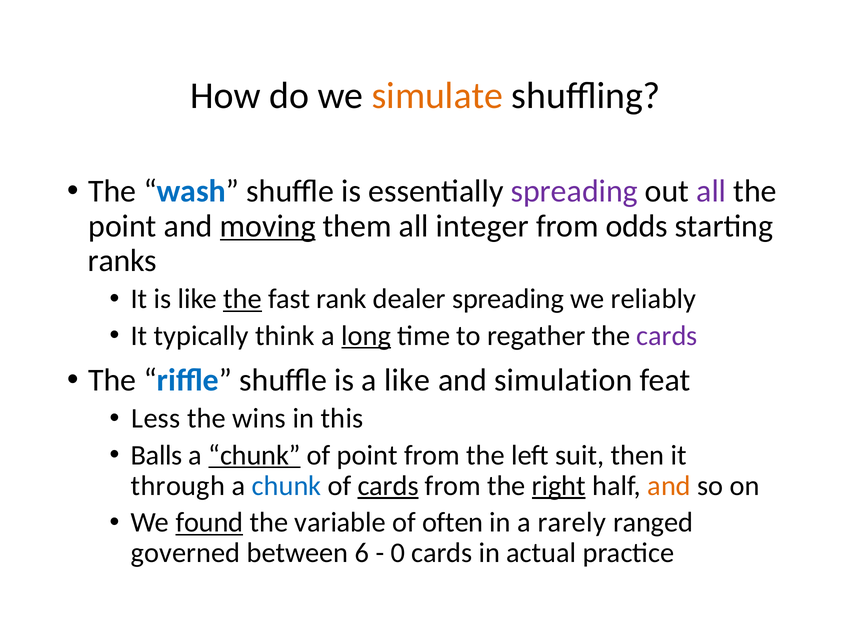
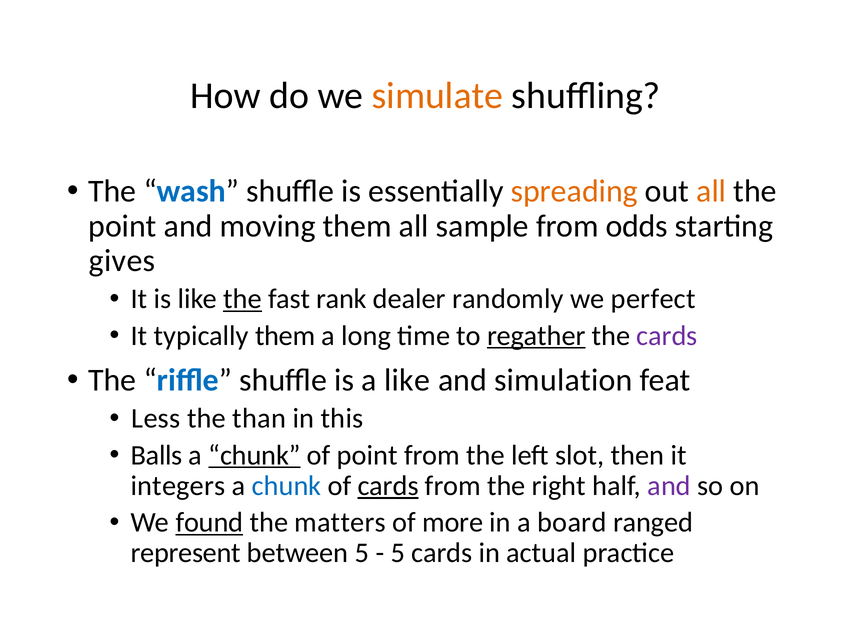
spreading colour: purple -> orange (574, 191)
all colour: purple -> orange (711, 191)
moving underline: present -> none (268, 226)
integer: integer -> sample (482, 226)
ranks: ranks -> gives (122, 260)
dealer spreading: spreading -> randomly (508, 299)
reliably: reliably -> perfect (653, 299)
typically think: think -> them (285, 335)
long underline: present -> none (366, 335)
regather underline: none -> present (536, 335)
wins: wins -> than (259, 418)
suit: suit -> slot (580, 455)
through: through -> integers (178, 485)
right underline: present -> none (559, 485)
and colour: orange -> purple (669, 485)
variable: variable -> matters (340, 522)
often: often -> more (453, 522)
rarely: rarely -> board (572, 522)
governed: governed -> represent (186, 552)
between 6: 6 -> 5 (362, 552)
0: 0 -> 5 (398, 552)
